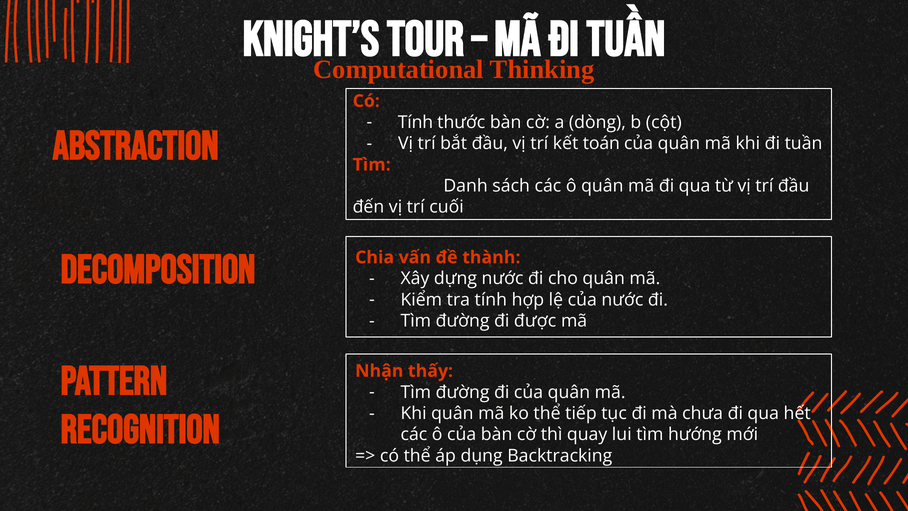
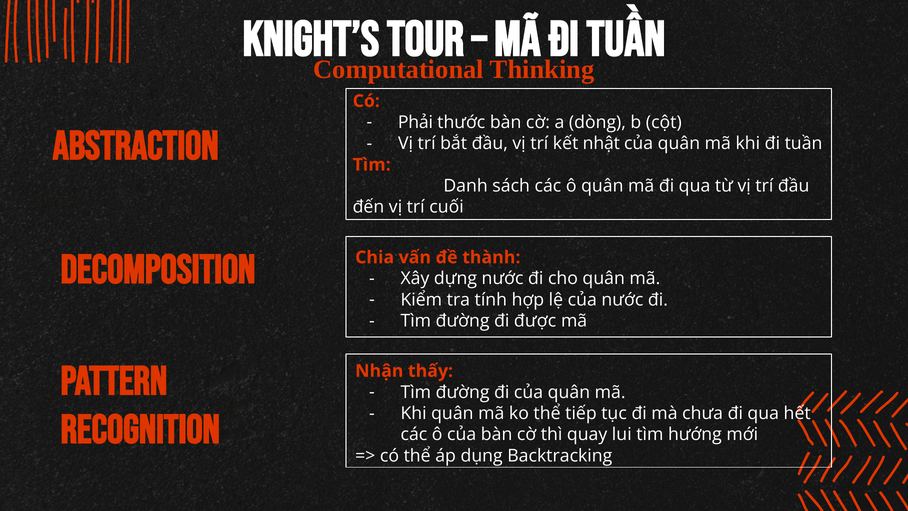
Tính: Tính -> Phải (415, 122)
toán: toán -> nhật (601, 143)
